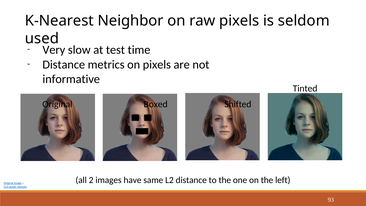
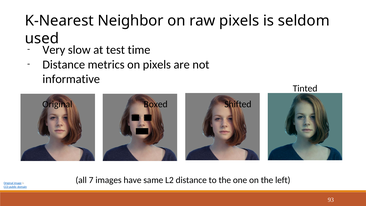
2: 2 -> 7 (91, 180)
